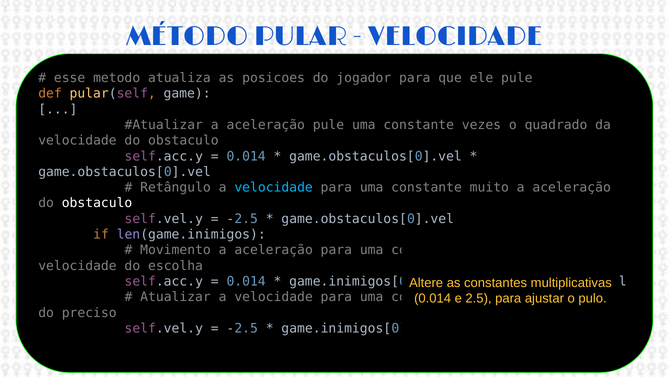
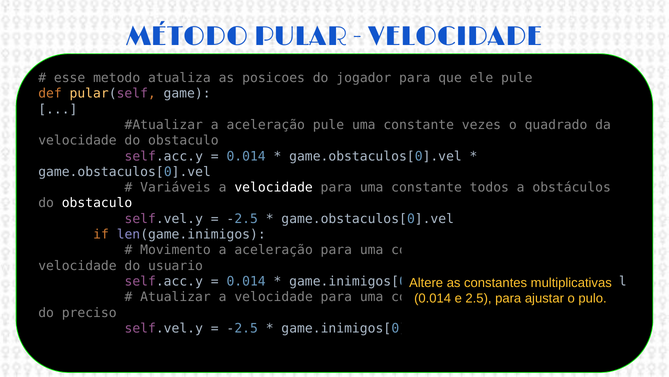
Retângulo: Retângulo -> Variáveis (176, 187)
velocidade colour: light blue -> white (274, 187)
muito: muito -> todos (489, 187)
aceleração: aceleração -> obstáculos (572, 187)
escolha: escolha -> usuario (176, 265)
